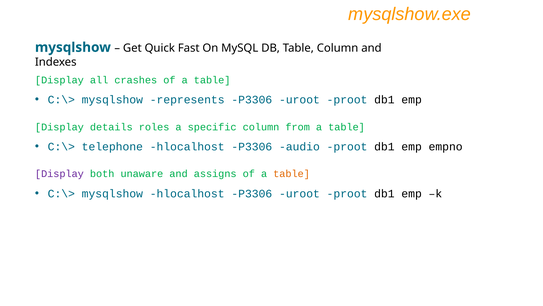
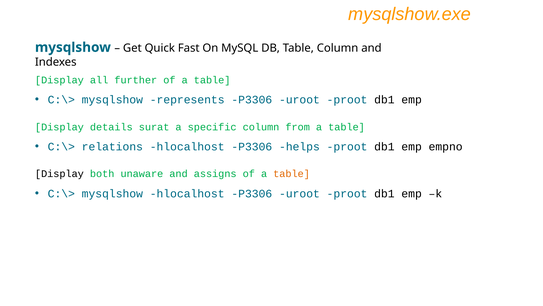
crashes: crashes -> further (136, 80)
roles: roles -> surat (154, 127)
telephone: telephone -> relations (112, 147)
audio: audio -> helps (299, 147)
Display colour: purple -> black (59, 174)
